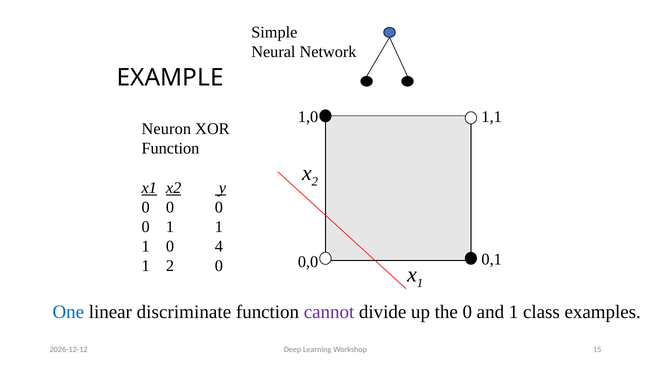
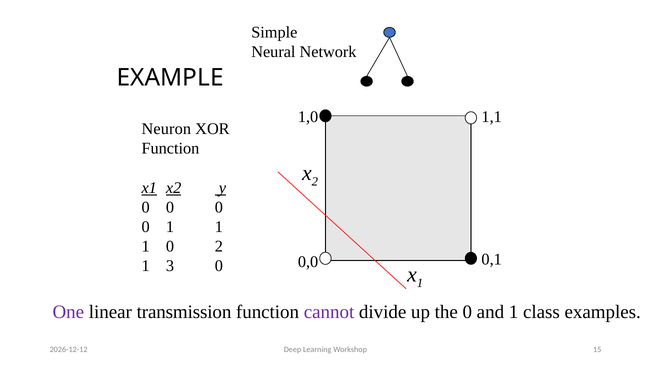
0 4: 4 -> 2 (219, 246)
1 2: 2 -> 3 (170, 266)
One colour: blue -> purple (68, 312)
discriminate: discriminate -> transmission (184, 312)
